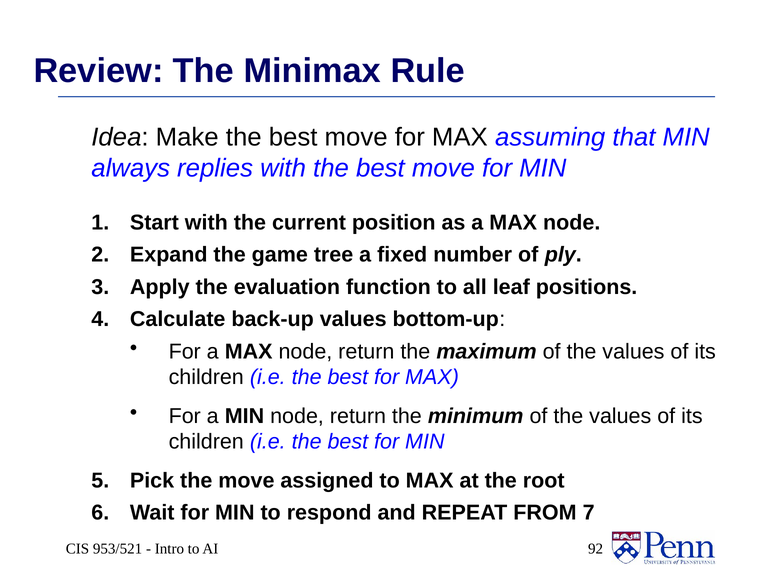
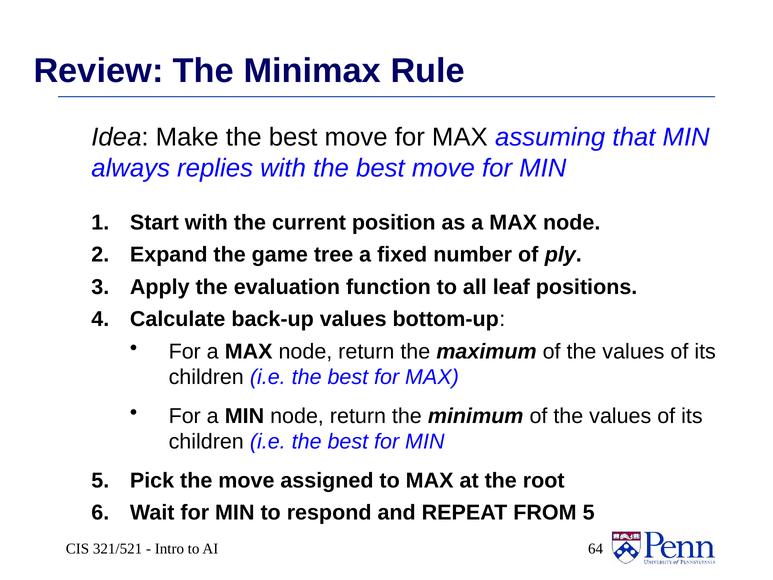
FROM 7: 7 -> 5 (589, 512)
953/521: 953/521 -> 321/521 (118, 549)
92: 92 -> 64 (596, 549)
